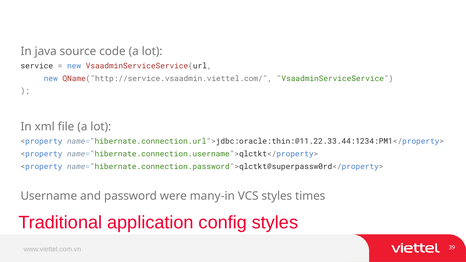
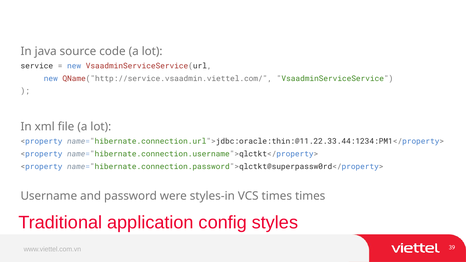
many-in: many-in -> styles-in (212, 196)
VCS styles: styles -> times (277, 196)
